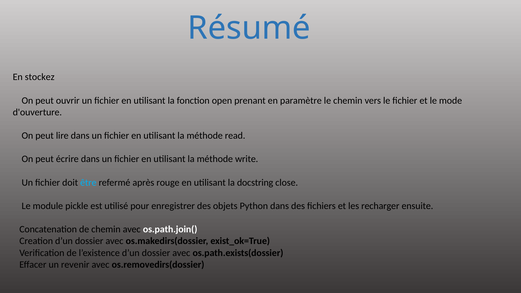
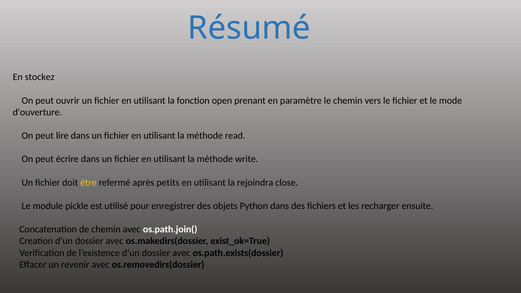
être colour: light blue -> yellow (88, 183)
rouge: rouge -> petits (168, 183)
docstring: docstring -> rejoindra (255, 183)
